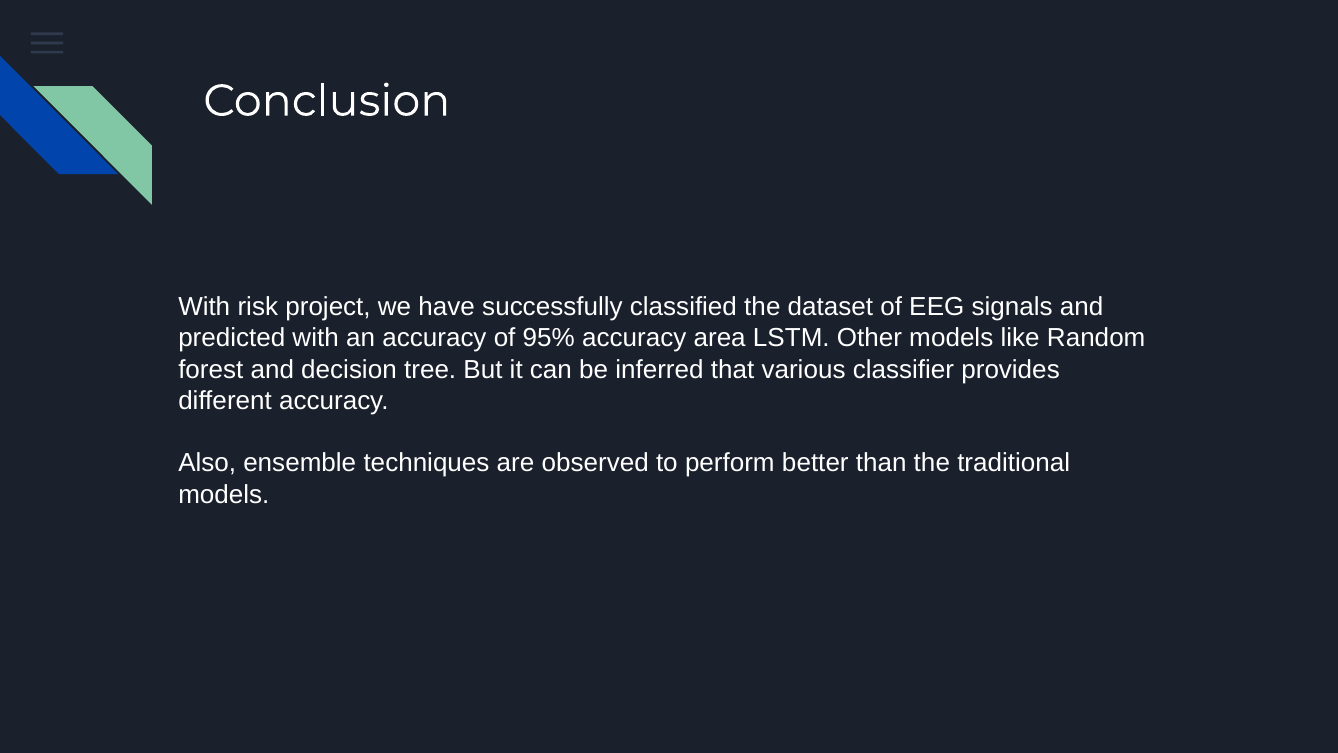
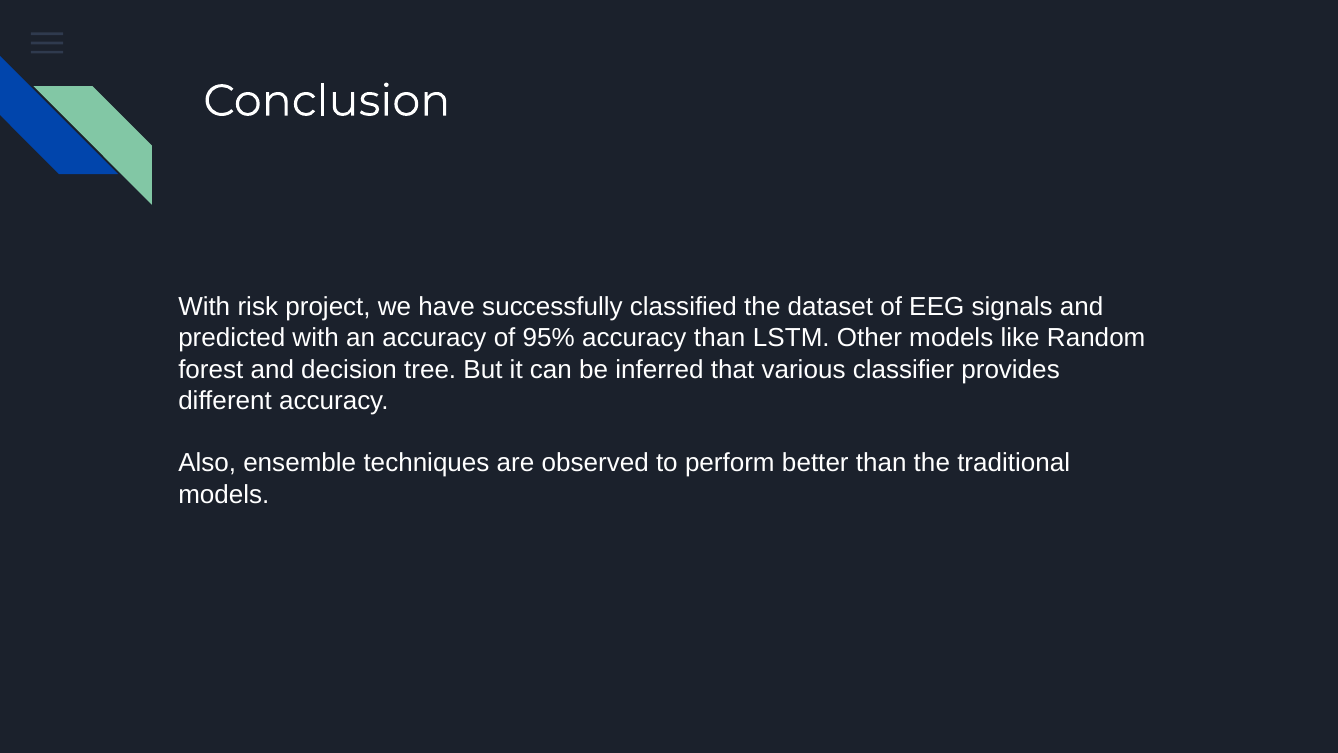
accuracy area: area -> than (720, 338)
